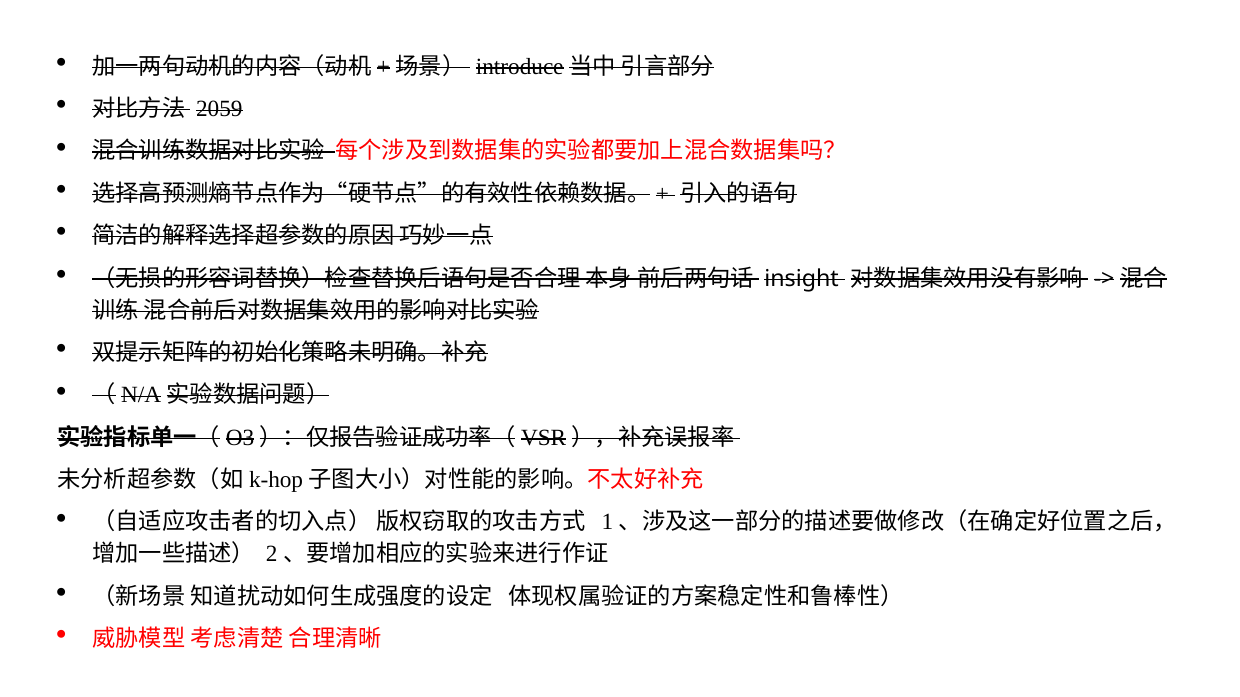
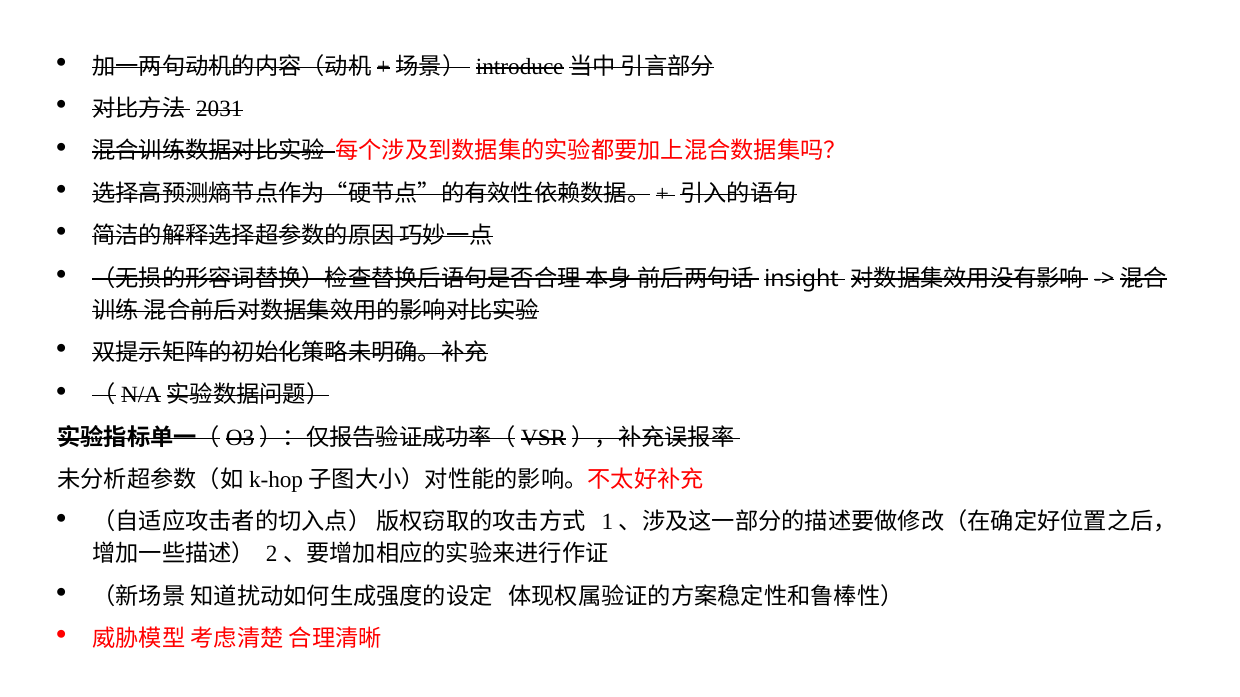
2059: 2059 -> 2031 (219, 109)
